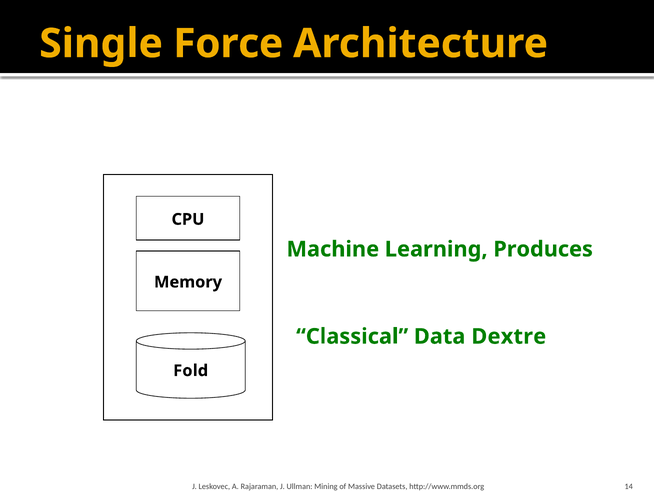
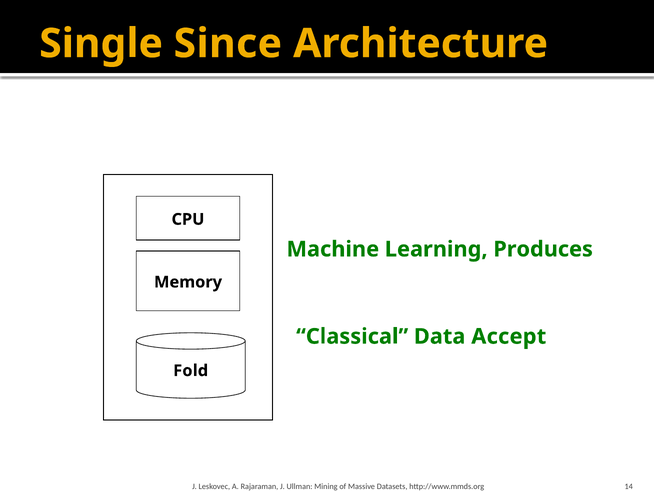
Force: Force -> Since (228, 44)
Dextre: Dextre -> Accept (509, 336)
